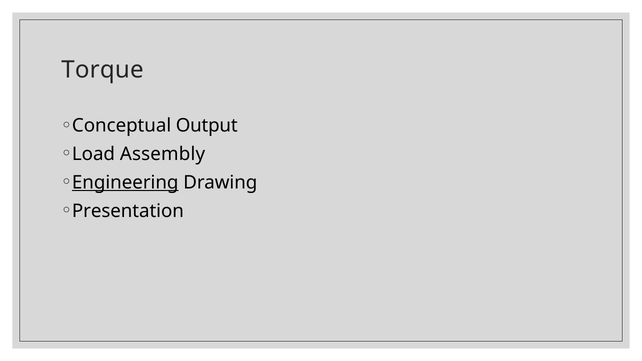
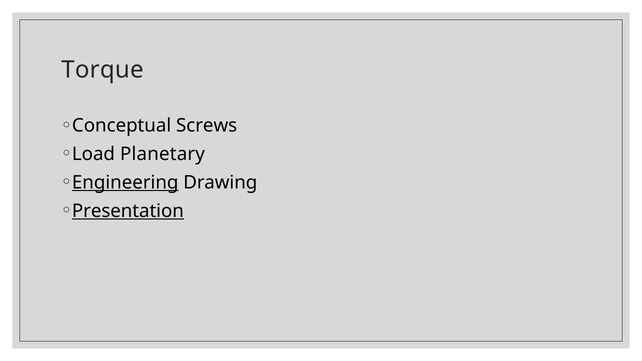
Output: Output -> Screws (207, 126)
Assembly: Assembly -> Planetary (162, 154)
Presentation underline: none -> present (128, 211)
